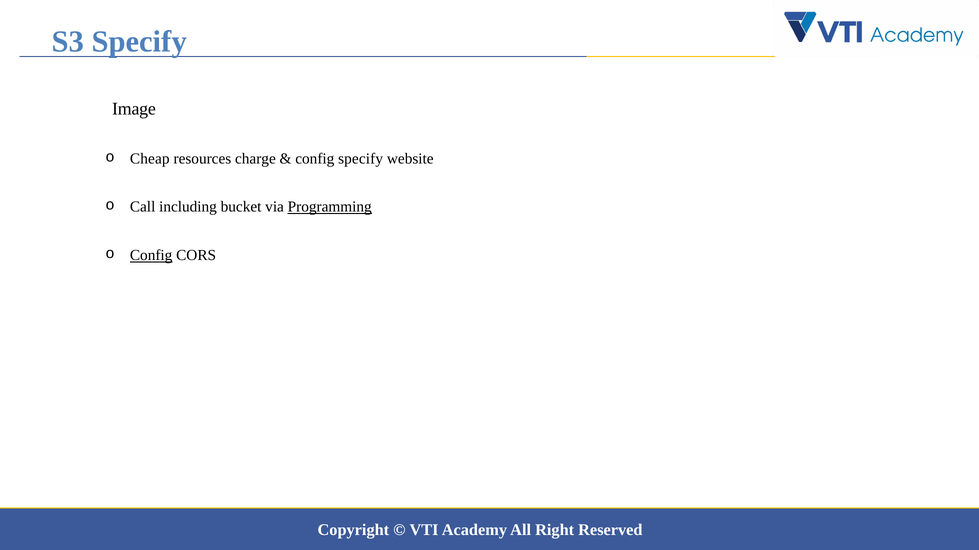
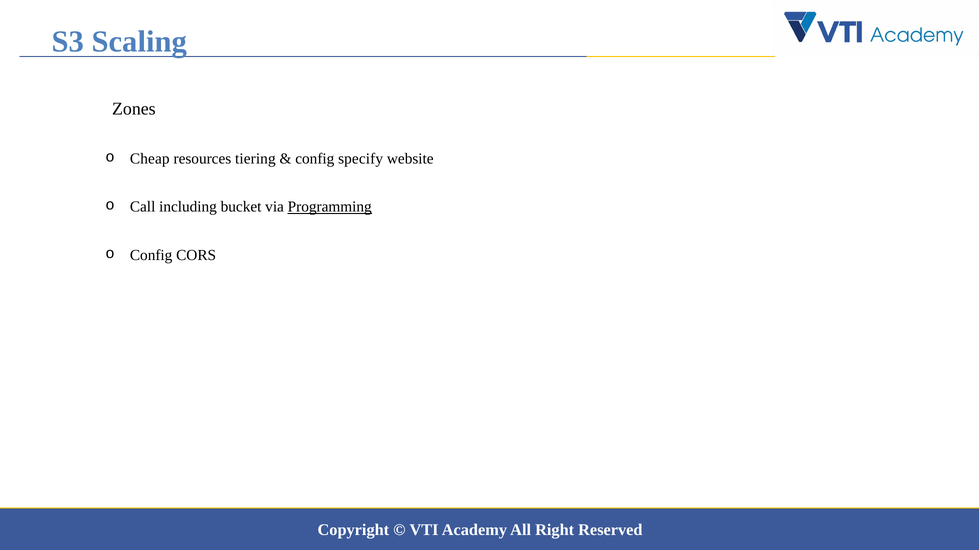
S3 Specify: Specify -> Scaling (139, 42)
Image: Image -> Zones (134, 109)
charge: charge -> tiering (255, 159)
Config underline: present -> none (151, 256)
